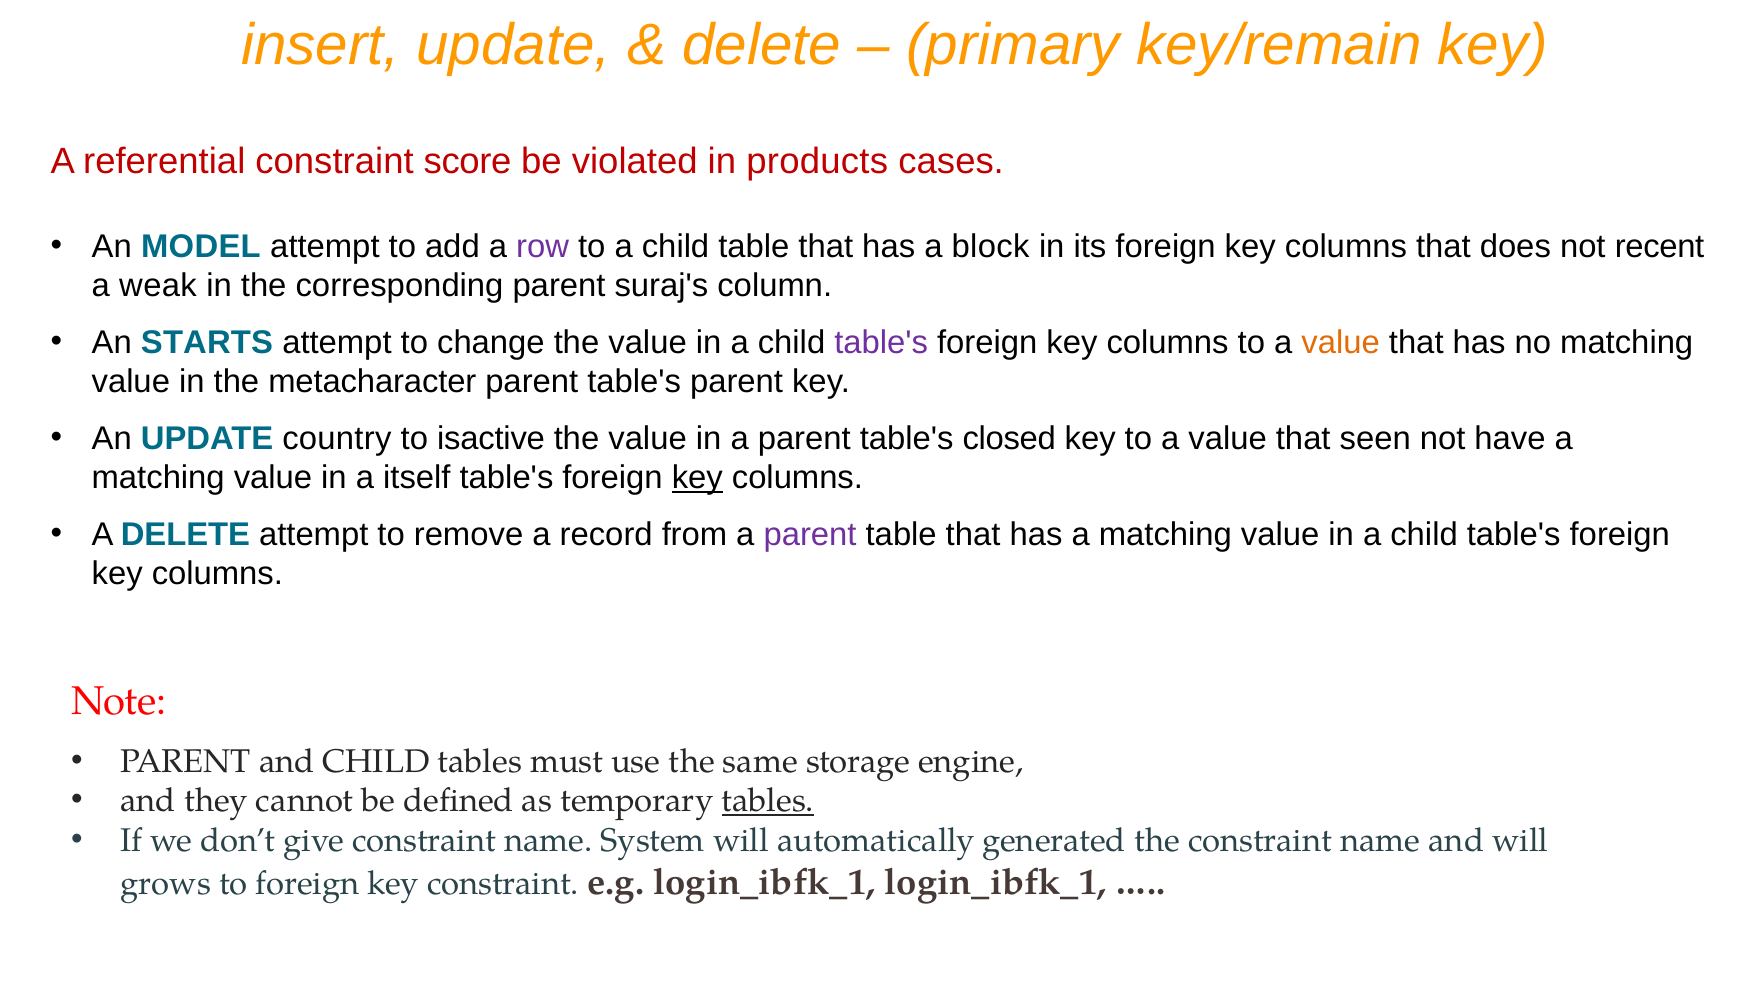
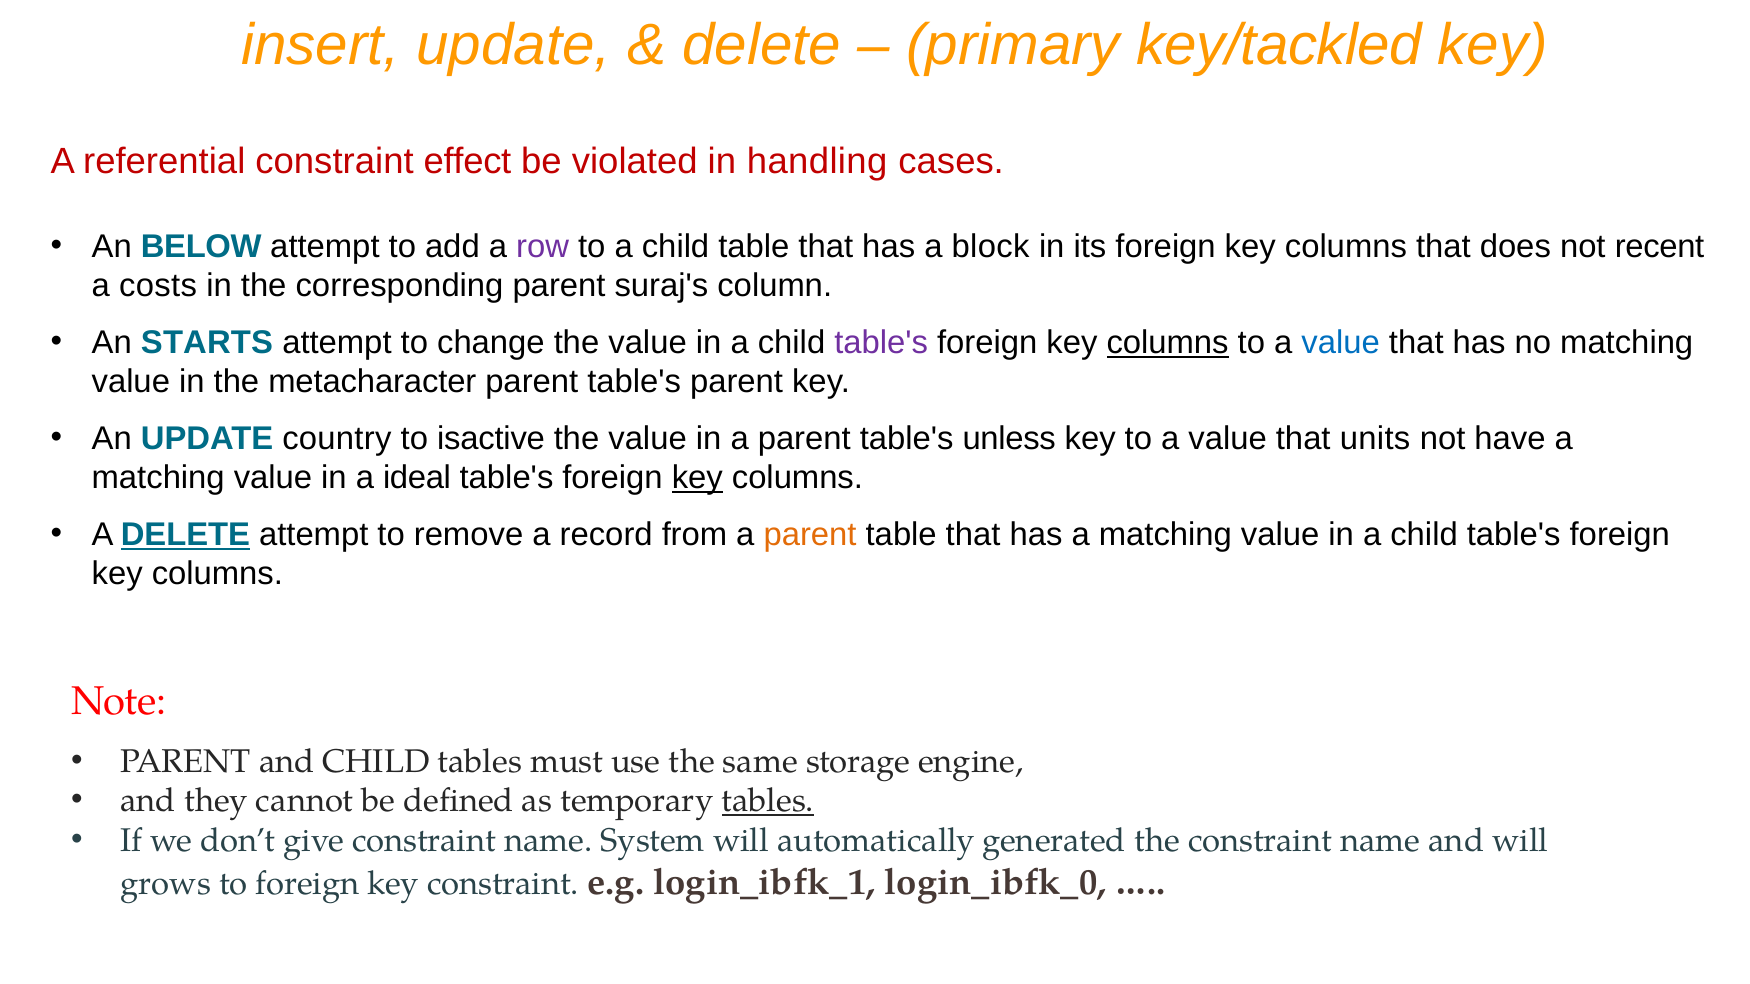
key/remain: key/remain -> key/tackled (1279, 46)
score: score -> effect (468, 161)
products: products -> handling (817, 161)
MODEL: MODEL -> BELOW (201, 246)
weak: weak -> costs (158, 286)
columns underline: none -> present (1168, 343)
value colour: orange -> blue (1341, 343)
closed: closed -> unless (1009, 439)
seen: seen -> units (1375, 439)
itself: itself -> ideal (417, 478)
DELETE underline: none -> present (185, 535)
parent colour: purple -> orange (810, 535)
login_ibfk_1 login_ibfk_1: login_ibfk_1 -> login_ibfk_0 (996, 882)
